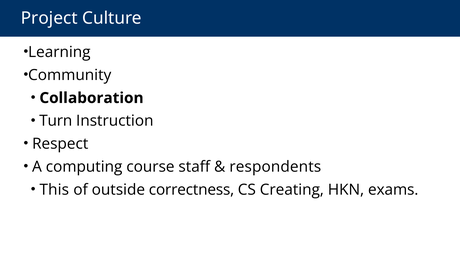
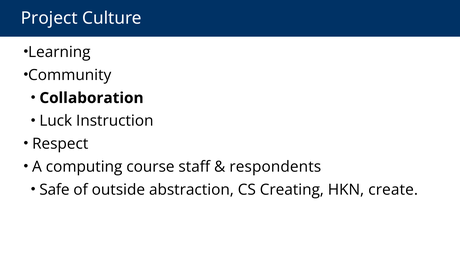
Turn: Turn -> Luck (56, 121)
This: This -> Safe (54, 190)
correctness: correctness -> abstraction (191, 190)
exams: exams -> create (393, 190)
